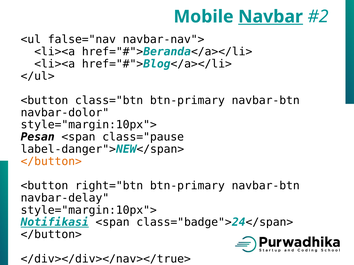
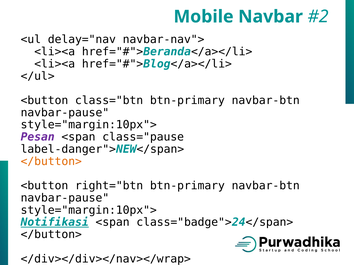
Navbar underline: present -> none (271, 17)
false="nav: false="nav -> delay="nav (82, 40)
navbar-dolor: navbar-dolor -> navbar-pause (65, 113)
Pesan colour: black -> purple (38, 137)
navbar-delay: navbar-delay -> navbar-pause (65, 198)
</div></div></nav></true>: </div></div></nav></true> -> </div></div></nav></wrap> (106, 259)
